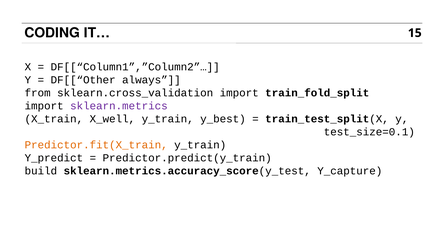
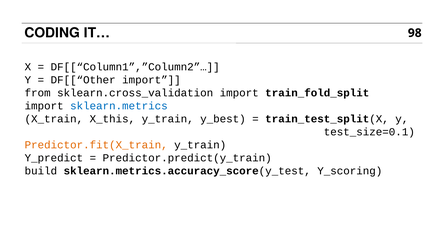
15: 15 -> 98 (415, 33)
DF[[“Other always: always -> import (151, 80)
sklearn.metrics colour: purple -> blue (119, 106)
X_well: X_well -> X_this (112, 119)
Y_capture: Y_capture -> Y_scoring (350, 171)
